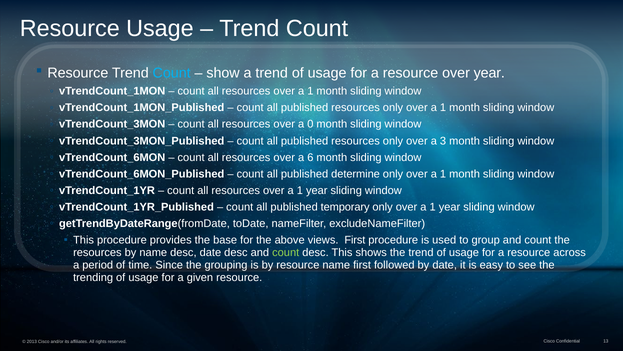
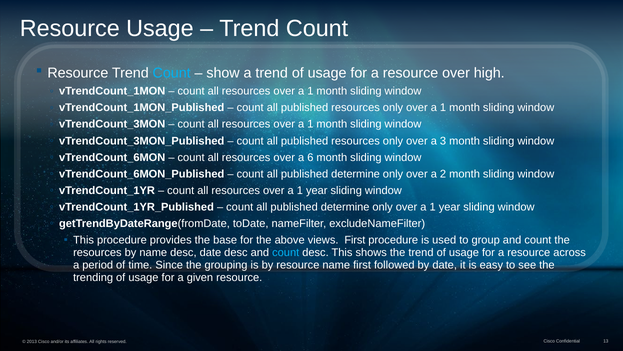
over year: year -> high (489, 73)
0: 0 -> 1 (310, 124)
1: 1 -> 2 (443, 174)
temporary: temporary -> determine (345, 207)
count colour: light green -> light blue (286, 252)
